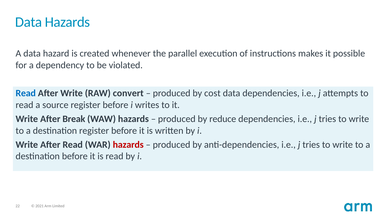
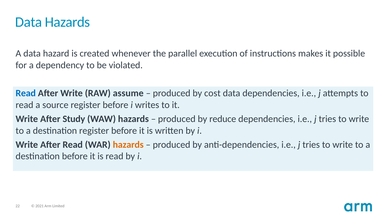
convert: convert -> assume (128, 93)
Break: Break -> Study (74, 119)
hazards colour: red -> orange (128, 144)
